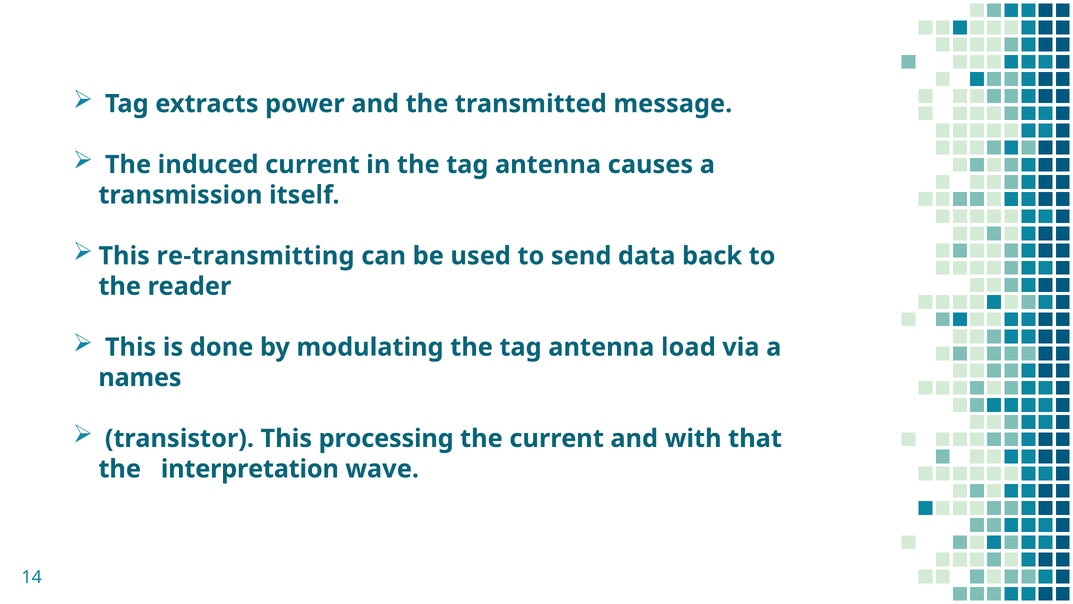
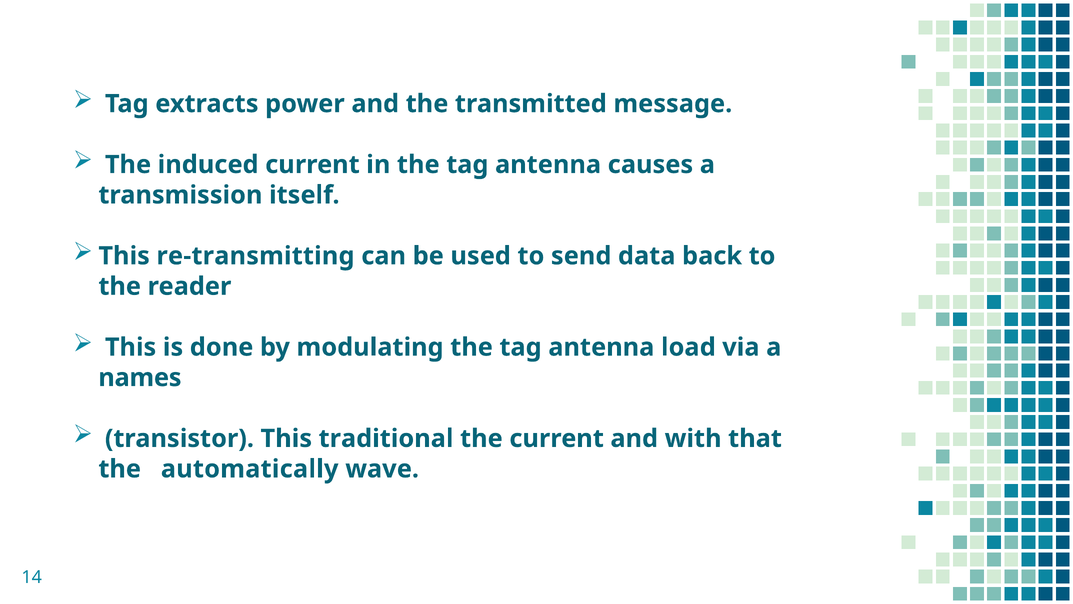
processing: processing -> traditional (386, 438)
interpretation: interpretation -> automatically (250, 469)
